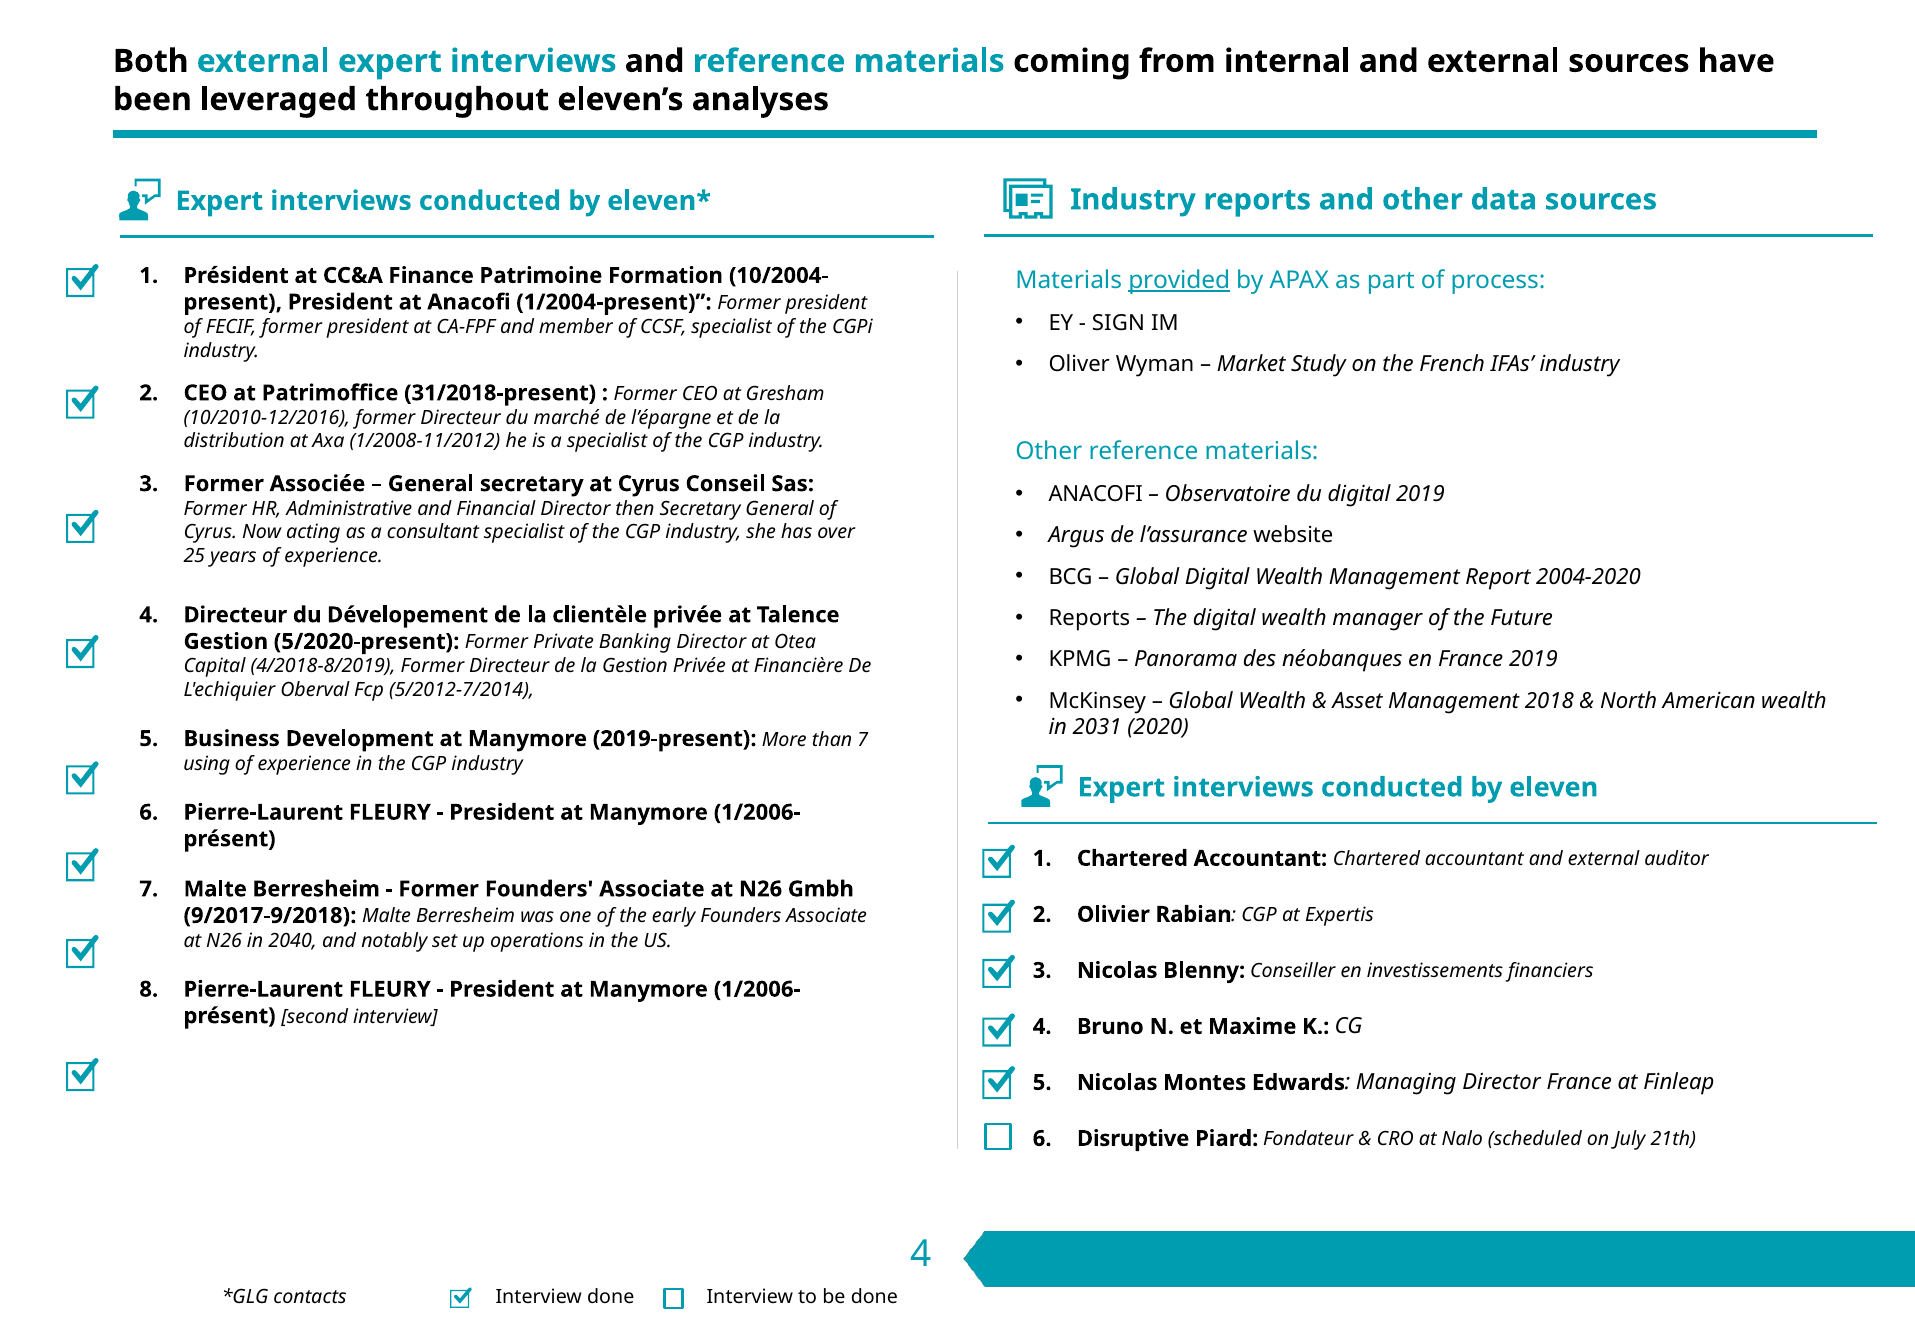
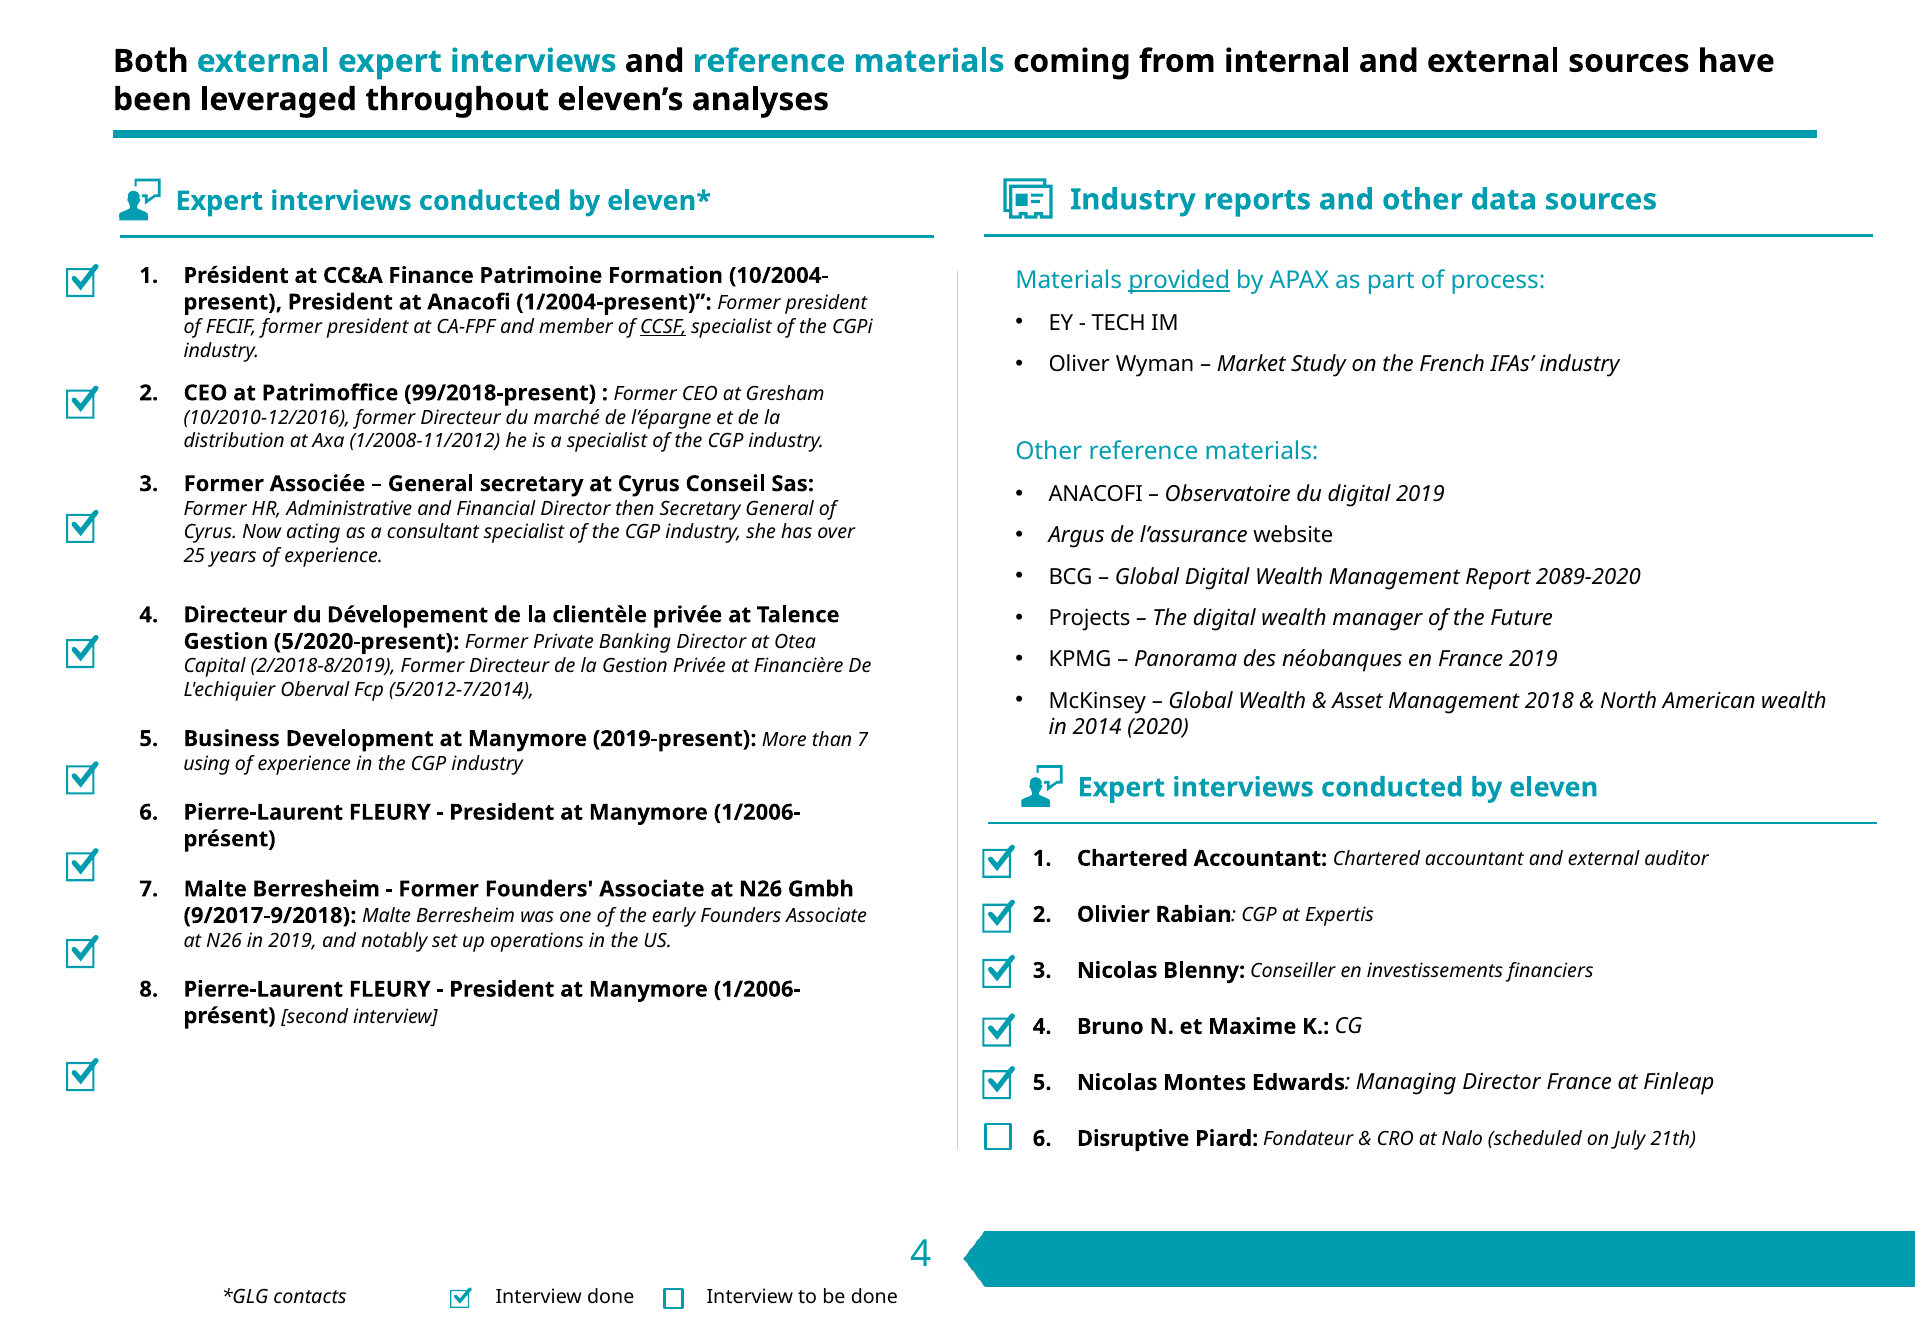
SIGN: SIGN -> TECH (1119, 323)
CCSF underline: none -> present (663, 327)
31/2018-present: 31/2018-present -> 99/2018-present (500, 393)
2004-2020: 2004-2020 -> 2089-2020 (1588, 577)
Reports: Reports -> Projects (1090, 618)
4/2018-8/2019: 4/2018-8/2019 -> 2/2018-8/2019 (323, 666)
2031: 2031 -> 2014 (1097, 727)
in 2040: 2040 -> 2019 (293, 940)
